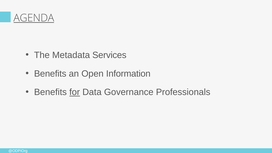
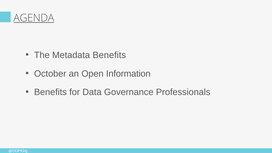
Metadata Services: Services -> Benefits (109, 55)
Benefits: Benefits -> October (50, 74)
for underline: present -> none (75, 92)
